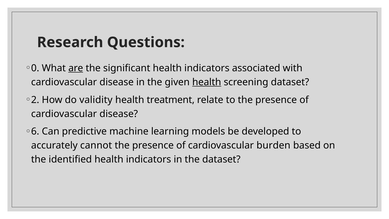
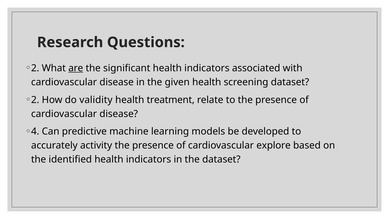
0: 0 -> 2 (35, 68)
health underline: present -> none (207, 82)
6: 6 -> 4 (35, 131)
cannot: cannot -> activity (96, 145)
burden: burden -> explore (274, 145)
